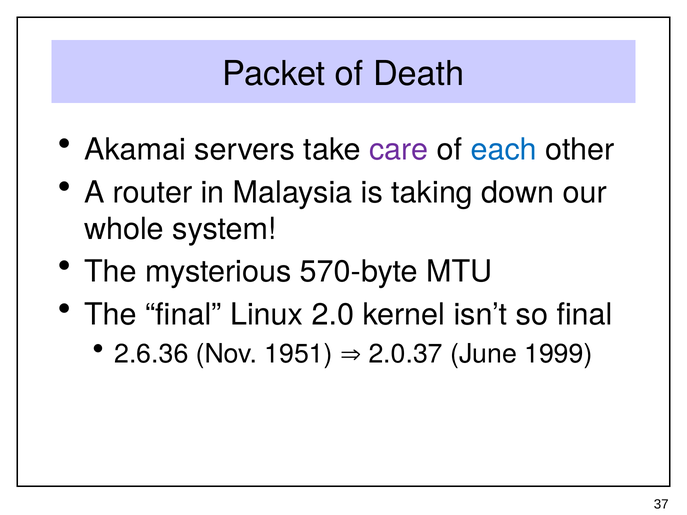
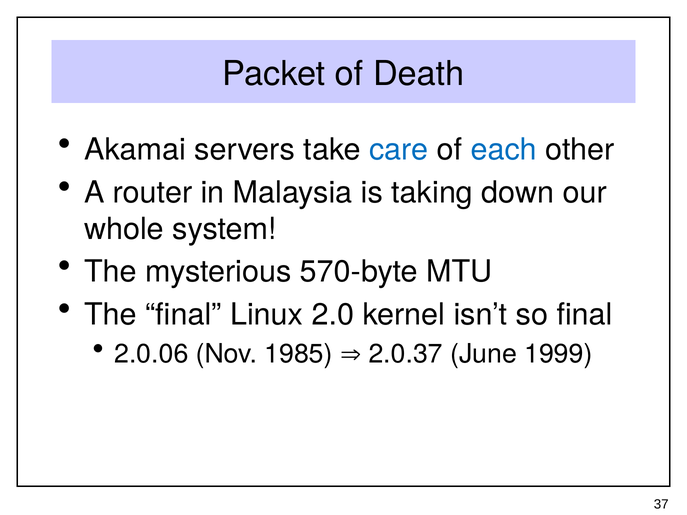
care colour: purple -> blue (399, 150)
2.6.36: 2.6.36 -> 2.0.06 (151, 354)
1951: 1951 -> 1985 (299, 354)
